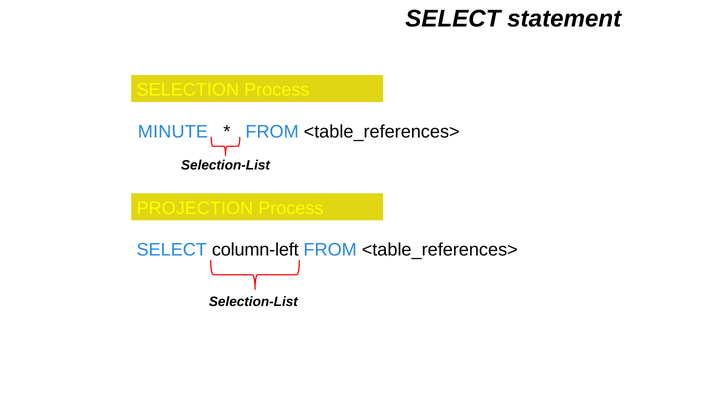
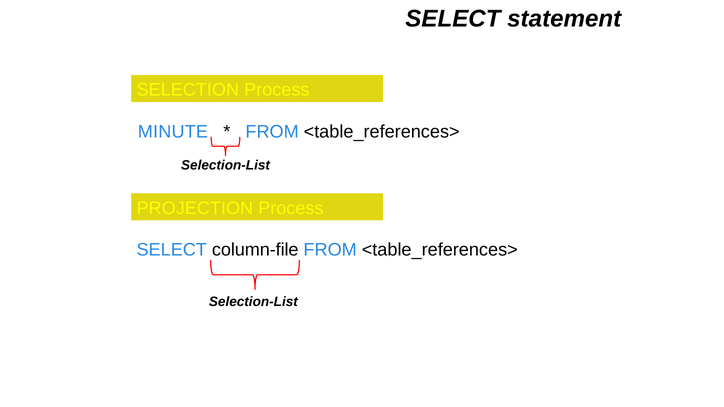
column-left: column-left -> column-file (255, 250)
